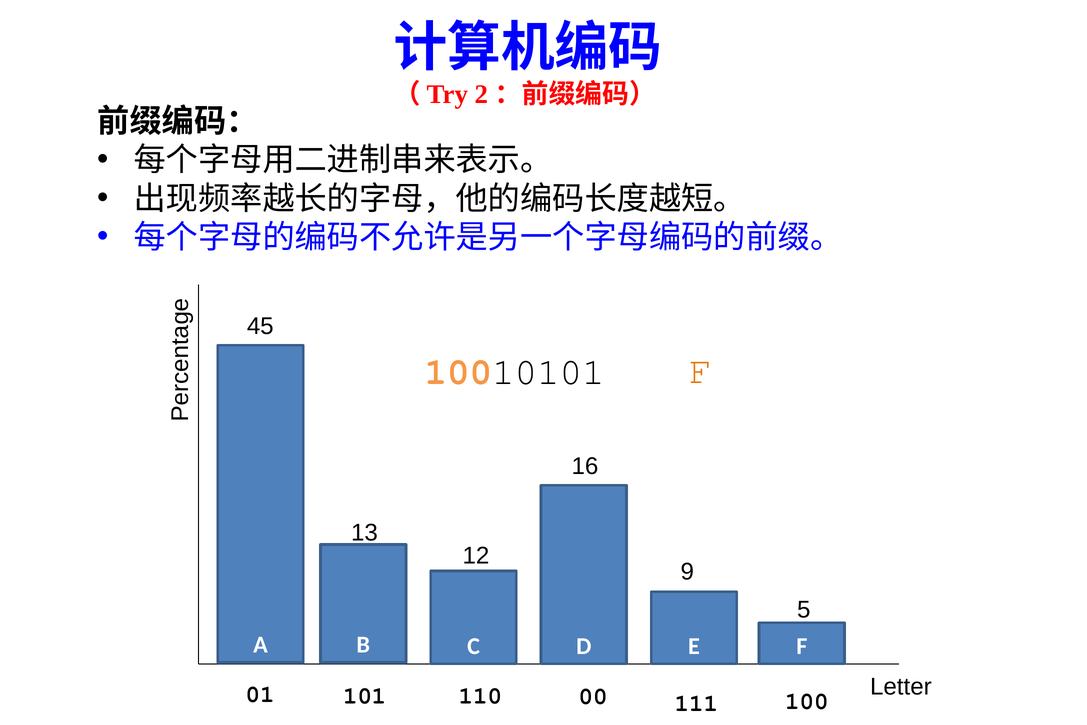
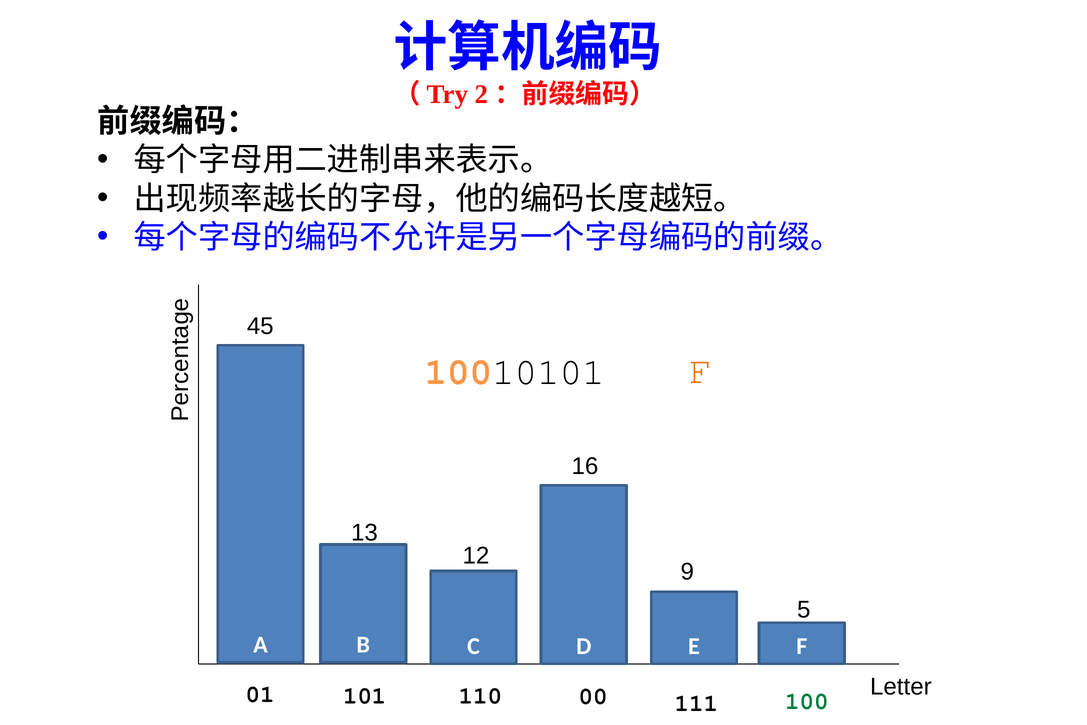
100 colour: black -> green (807, 701)
